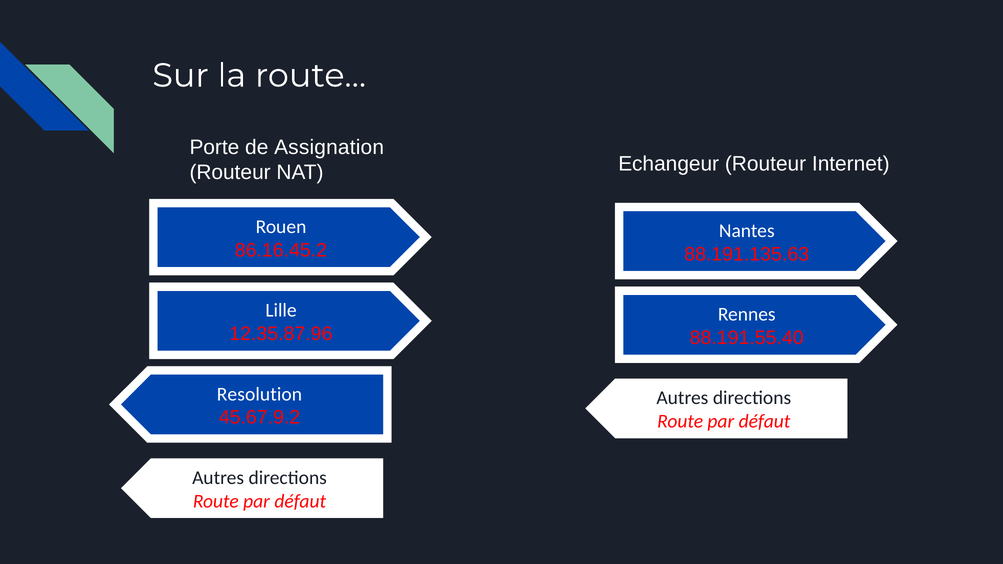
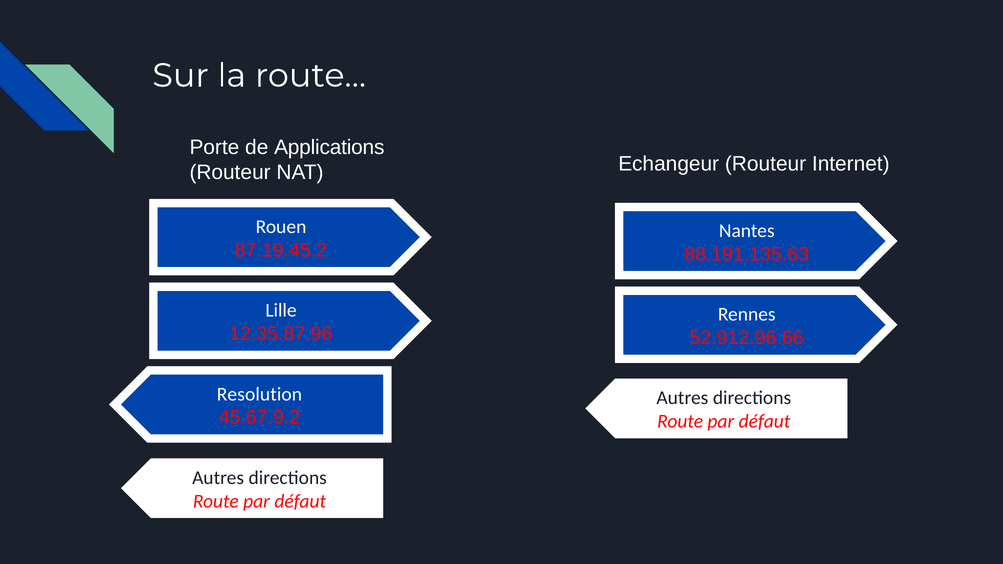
Assignation: Assignation -> Applications (329, 148)
86.16.45.2: 86.16.45.2 -> 87.19.45.2 (281, 250)
88.191.55.40: 88.191.55.40 -> 52.912.96.66 (747, 338)
